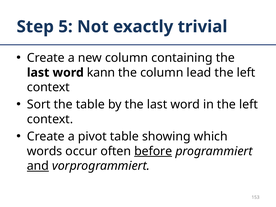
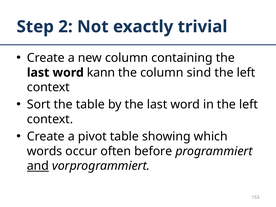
5: 5 -> 2 (65, 27)
lead: lead -> sind (199, 73)
before underline: present -> none (153, 151)
